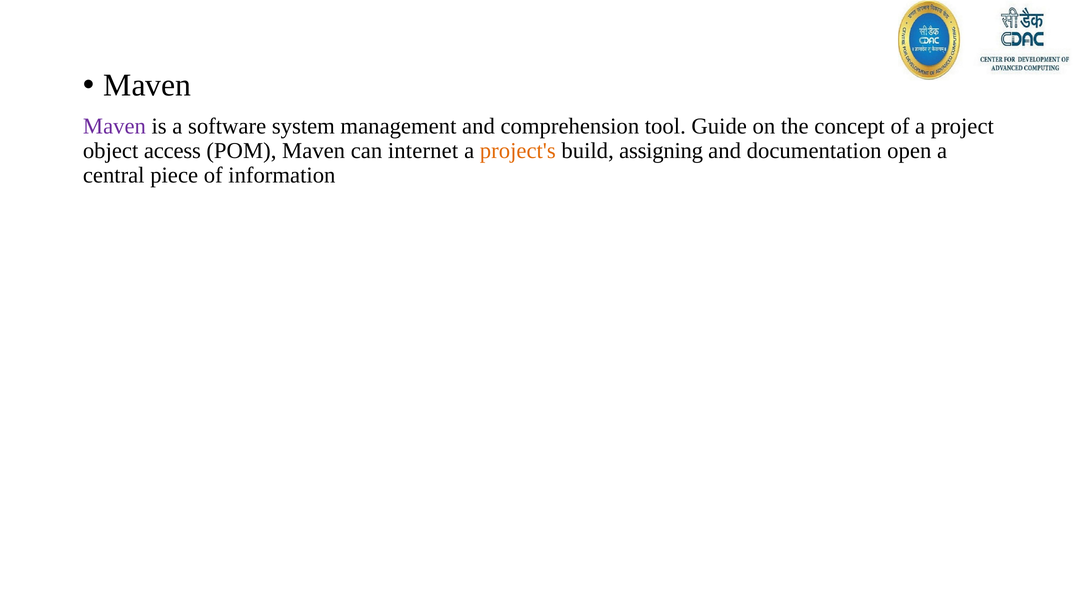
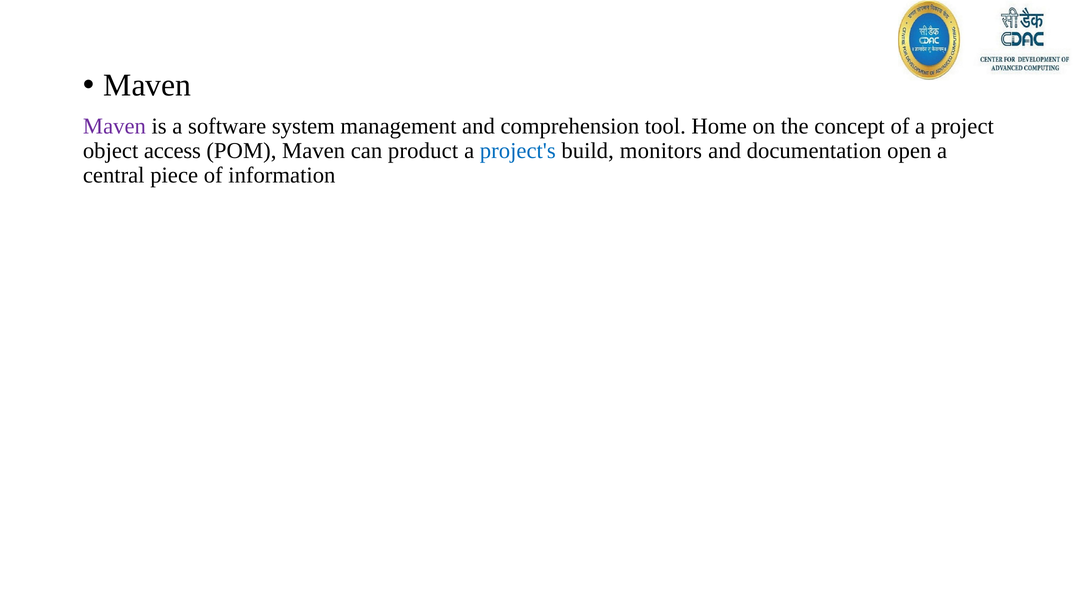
Guide: Guide -> Home (719, 126)
internet: internet -> product (423, 151)
project's colour: orange -> blue (518, 151)
assigning: assigning -> monitors (661, 151)
